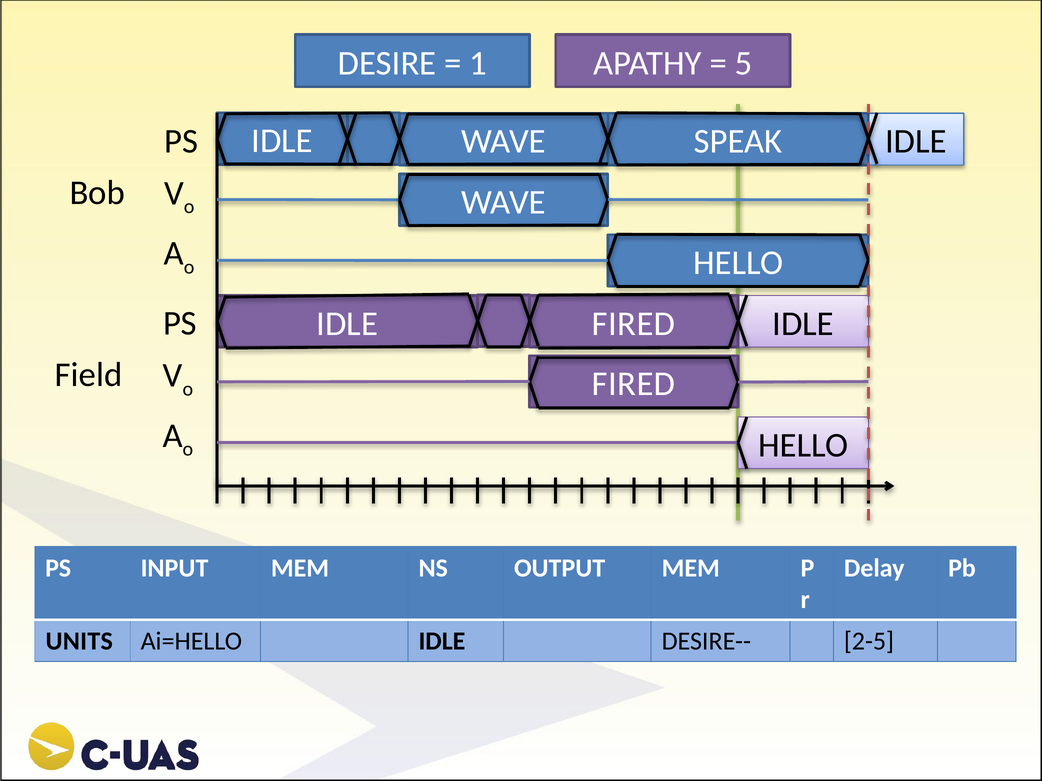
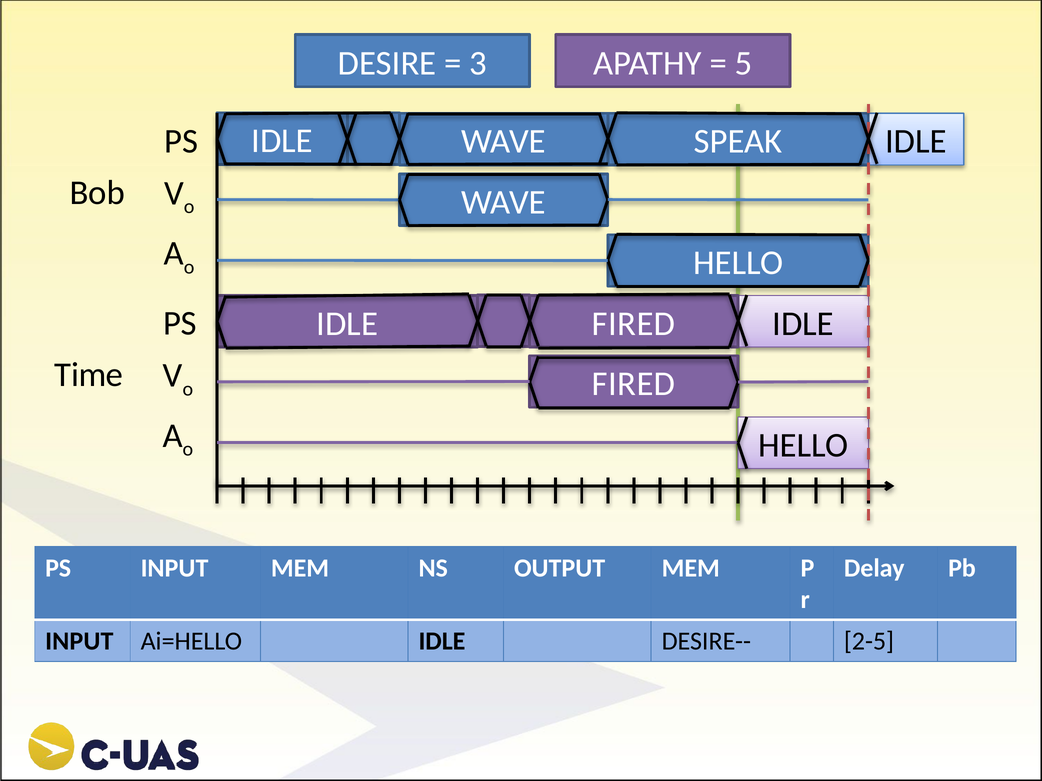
1: 1 -> 3 (478, 63)
Field: Field -> Time (89, 375)
UNITS: UNITS -> INPUT (79, 641)
